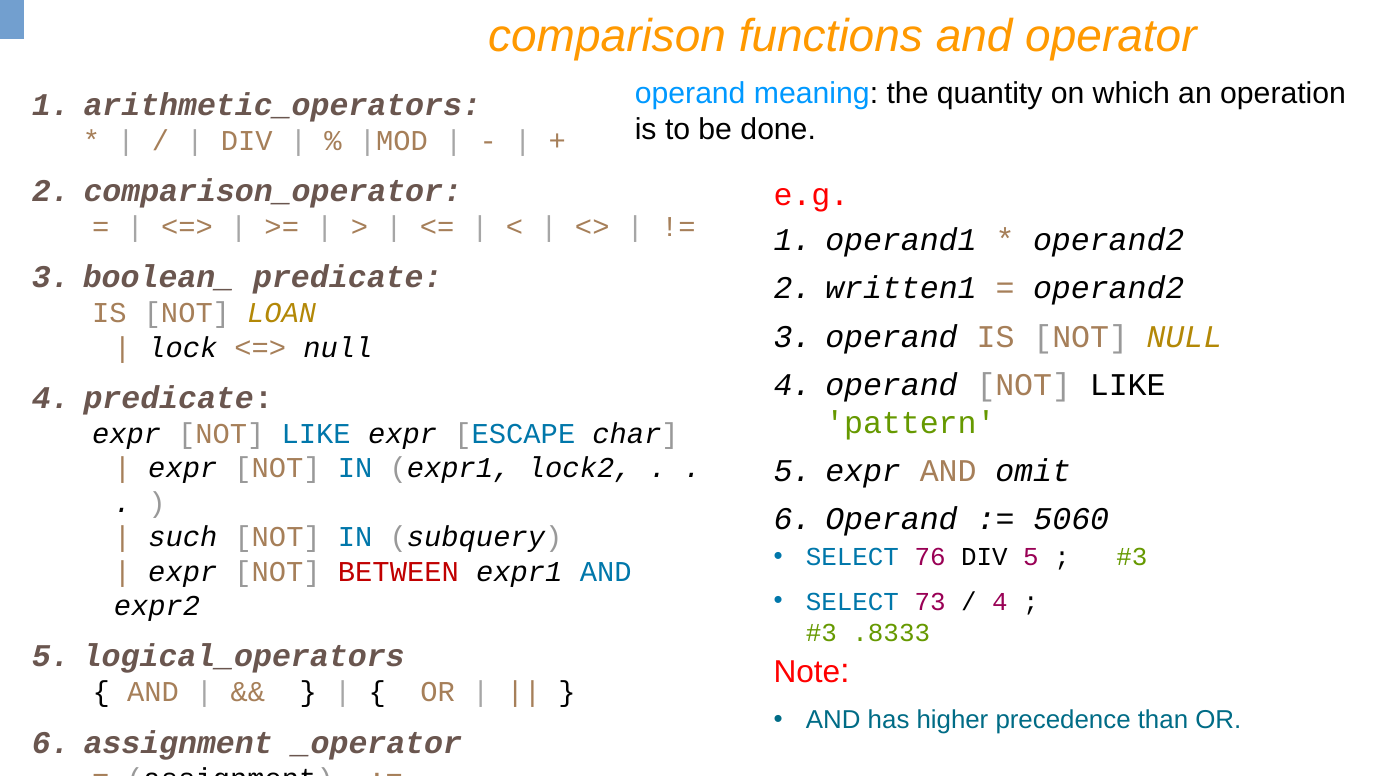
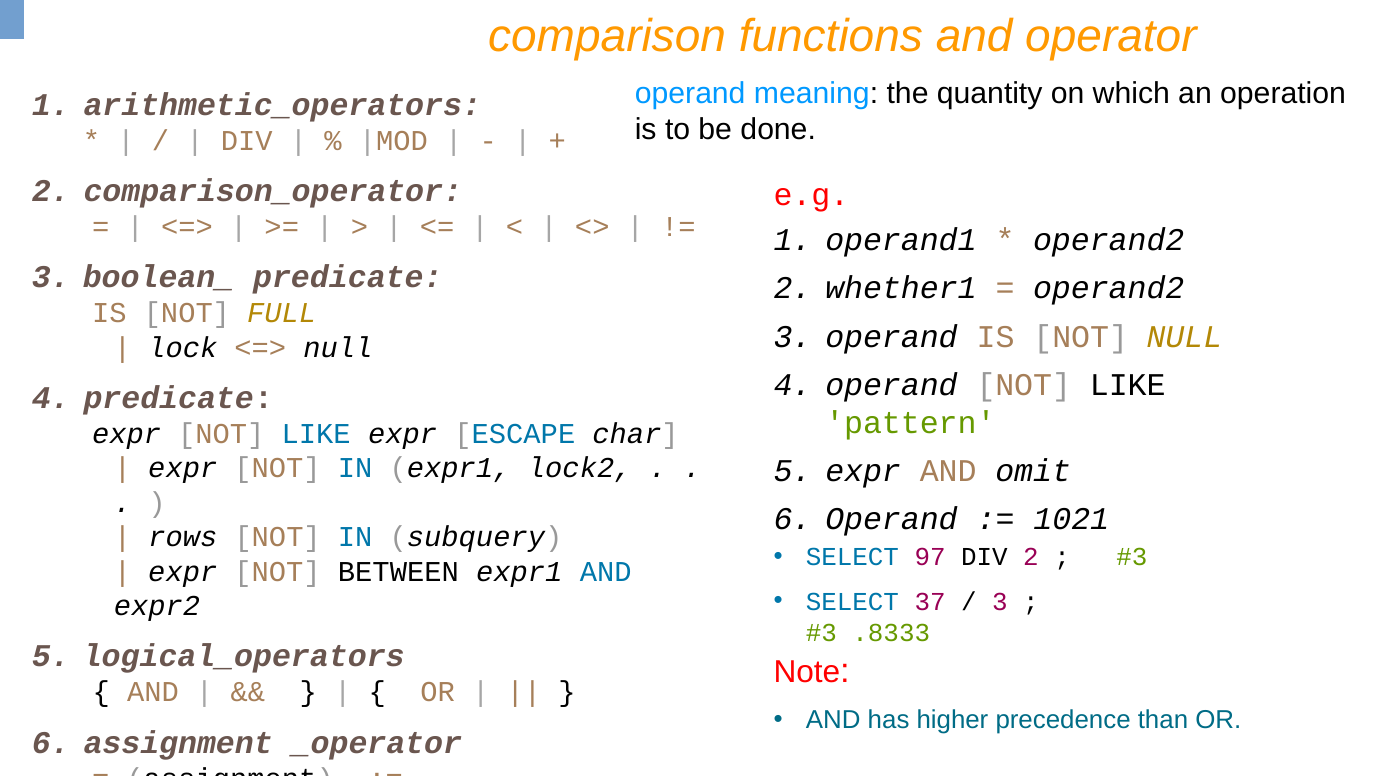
written1: written1 -> whether1 (901, 289)
LOAN: LOAN -> FULL (282, 313)
5060: 5060 -> 1021 (1071, 520)
such: such -> rows (183, 537)
76: 76 -> 97 (930, 557)
DIV 5: 5 -> 2 (1031, 557)
BETWEEN colour: red -> black (398, 572)
73: 73 -> 37 (930, 602)
4: 4 -> 3 (1000, 602)
